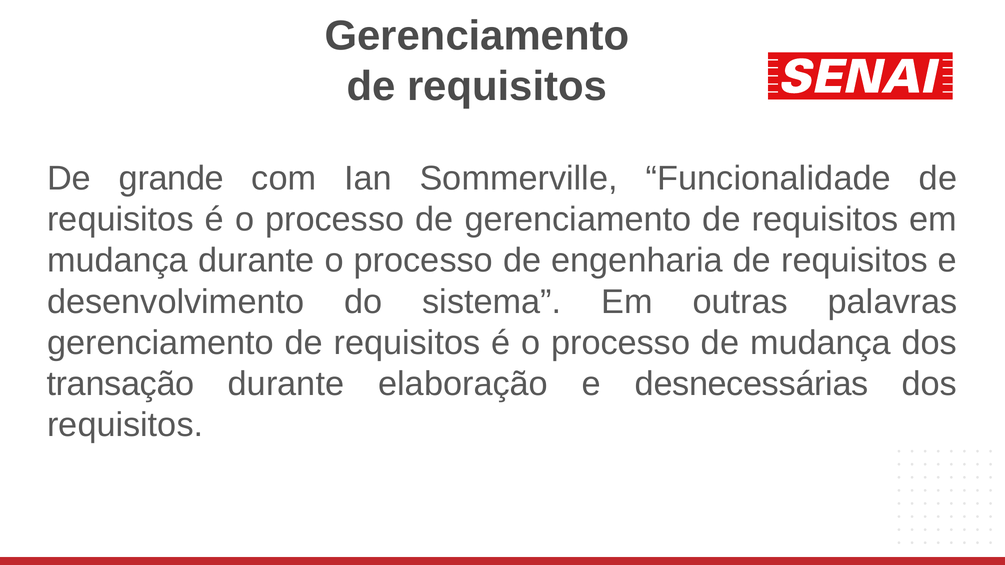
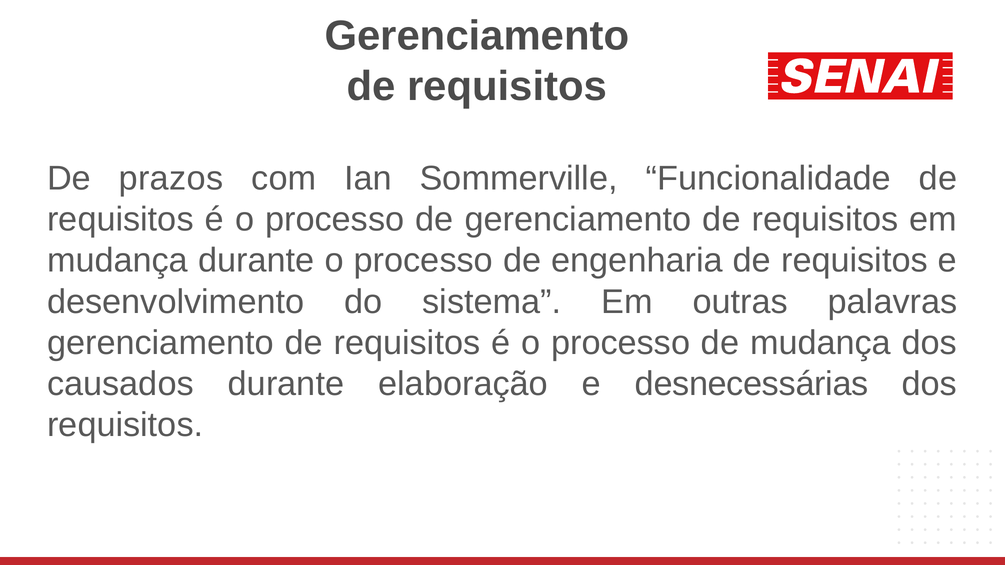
grande: grande -> prazos (171, 178)
transação: transação -> causados (120, 384)
